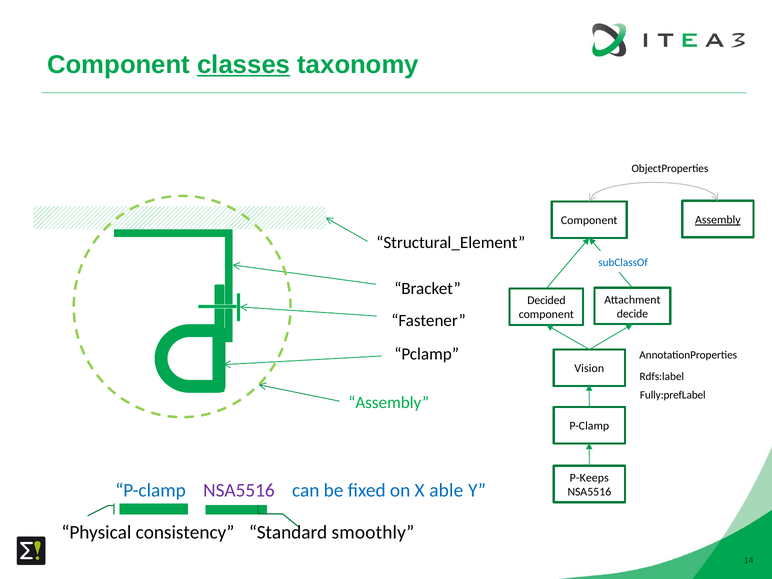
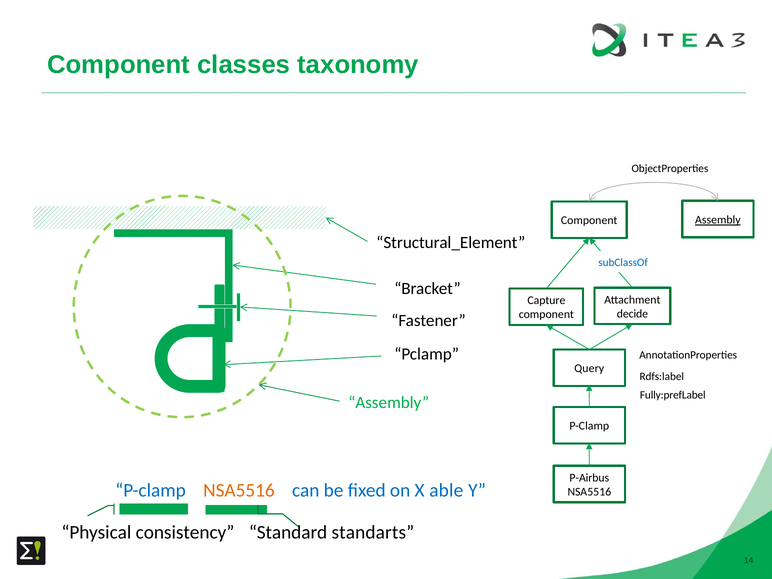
classes underline: present -> none (244, 65)
Decided: Decided -> Capture (546, 300)
Vision: Vision -> Query (589, 369)
P-Keeps: P-Keeps -> P-Airbus (589, 478)
NSA5516 colour: purple -> orange (239, 490)
smoothly: smoothly -> standarts (373, 532)
